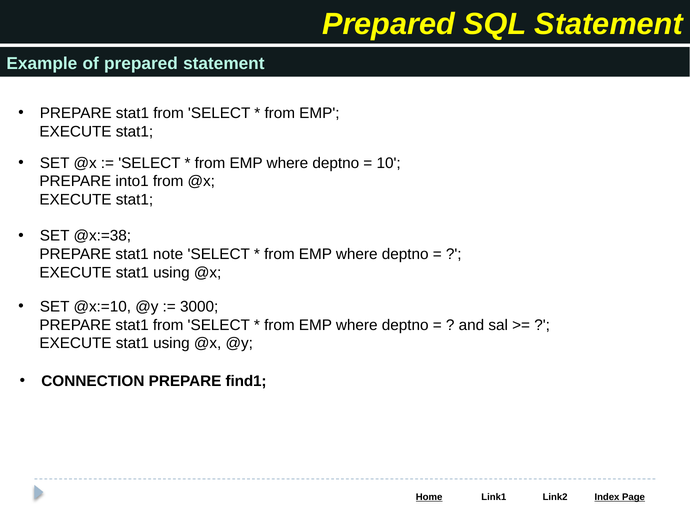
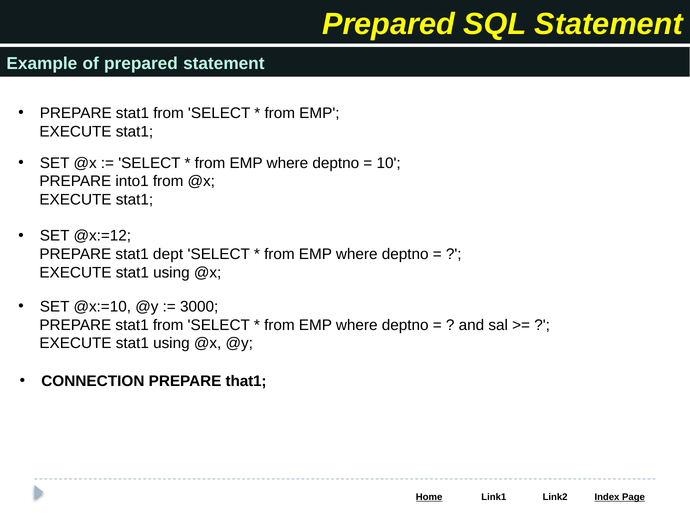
@x:=38: @x:=38 -> @x:=12 (102, 236)
note: note -> dept (168, 255)
find1: find1 -> that1 (246, 382)
